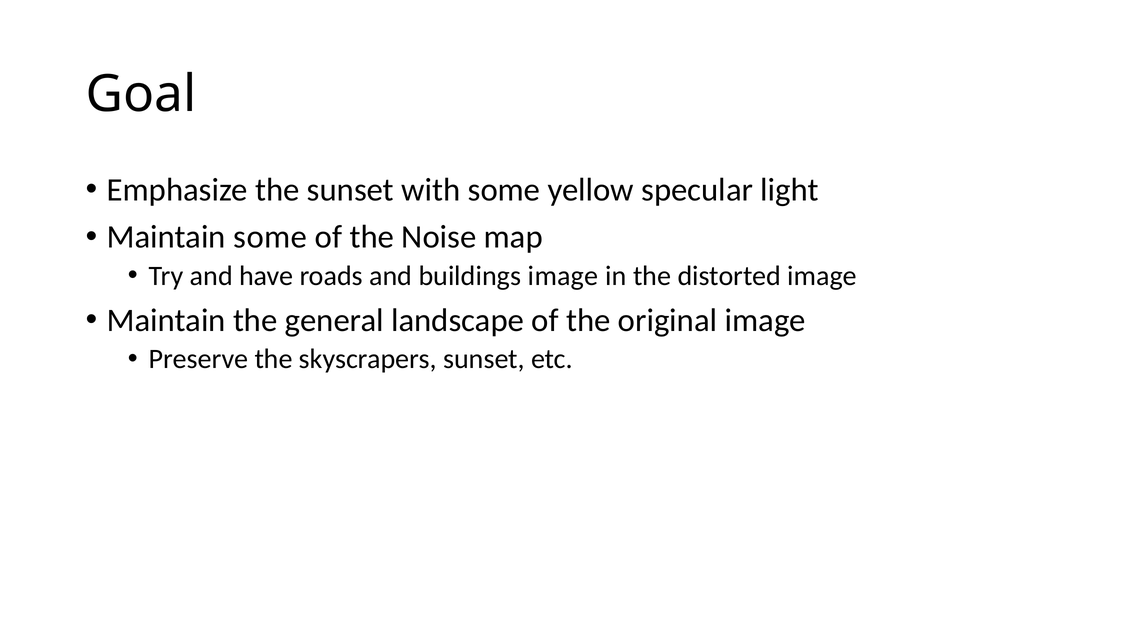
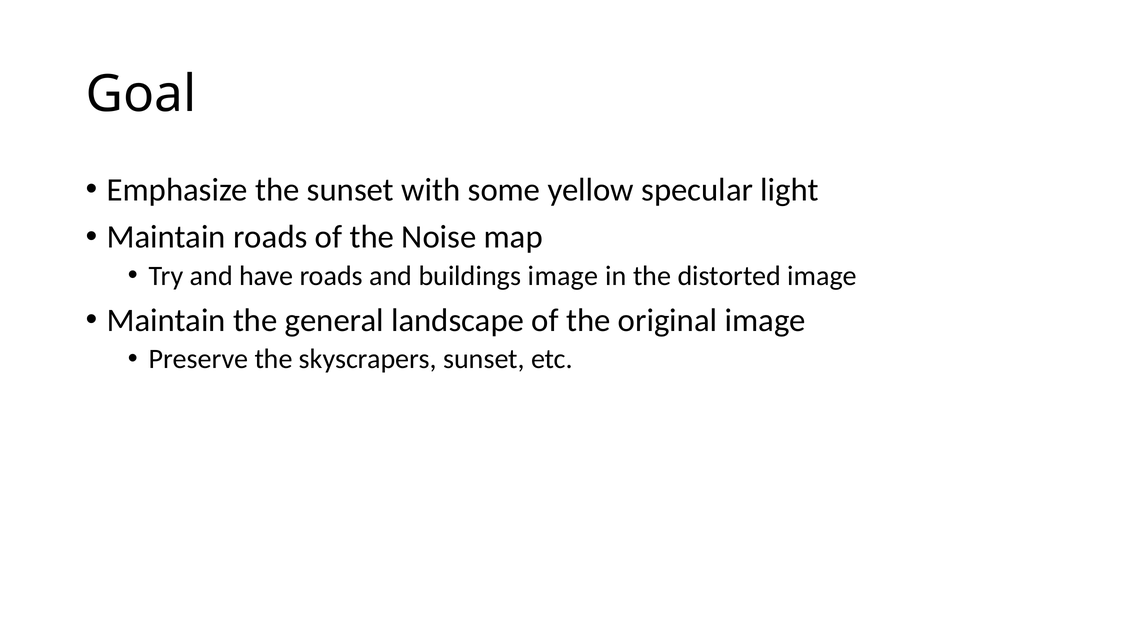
Maintain some: some -> roads (270, 237)
